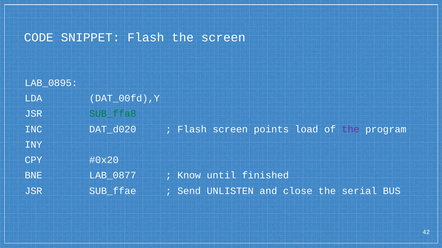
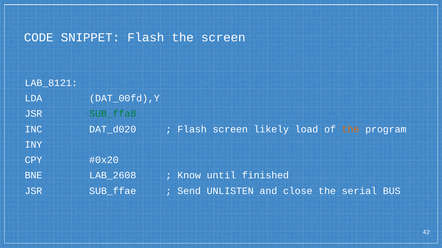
LAB_0895: LAB_0895 -> LAB_8121 (51, 83)
points: points -> likely (271, 129)
the colour: purple -> orange (351, 129)
LAB_0877: LAB_0877 -> LAB_2608 (113, 176)
